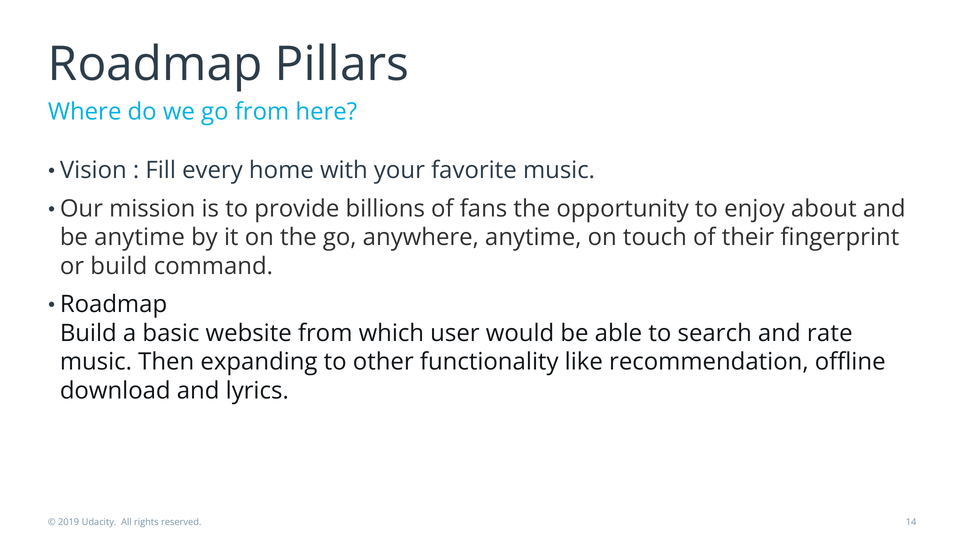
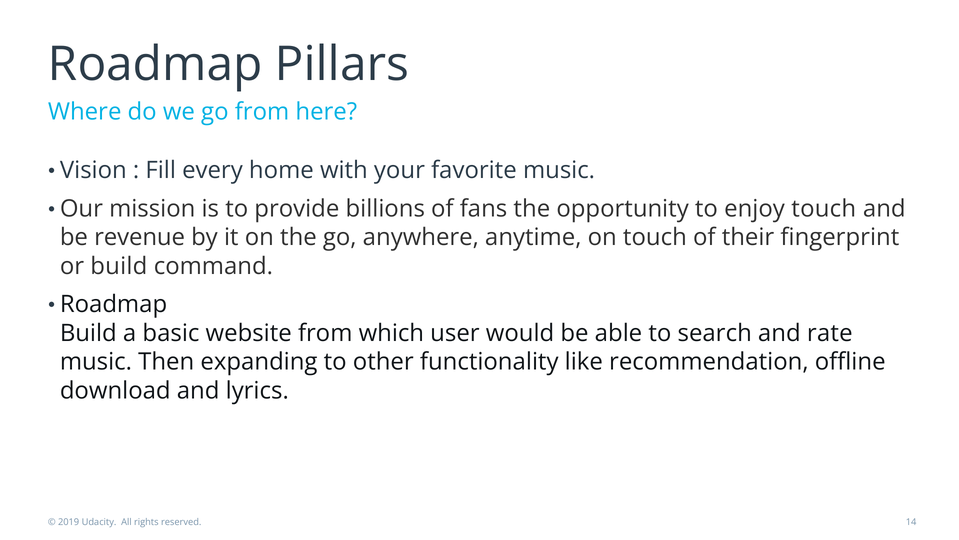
enjoy about: about -> touch (824, 208)
be anytime: anytime -> revenue (140, 237)
